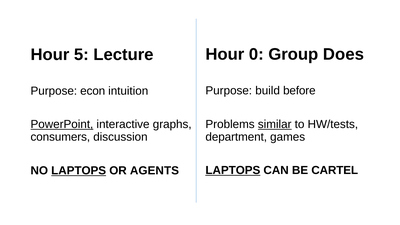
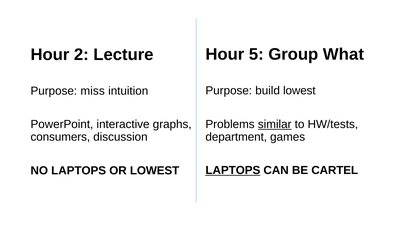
0: 0 -> 5 (256, 54)
Does: Does -> What (343, 54)
5: 5 -> 2 (81, 55)
build before: before -> lowest (299, 91)
econ: econ -> miss (93, 91)
PowerPoint underline: present -> none (62, 124)
LAPTOPS underline: present -> none (79, 171)
OR AGENTS: AGENTS -> LOWEST (155, 171)
